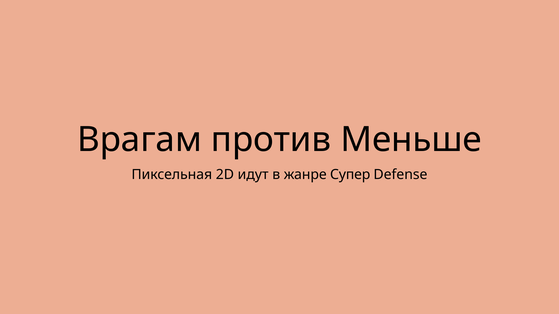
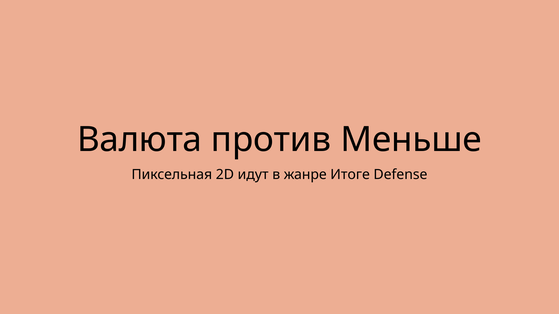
Врагам: Врагам -> Валюта (140, 140)
Супер: Супер -> Итоге (350, 175)
